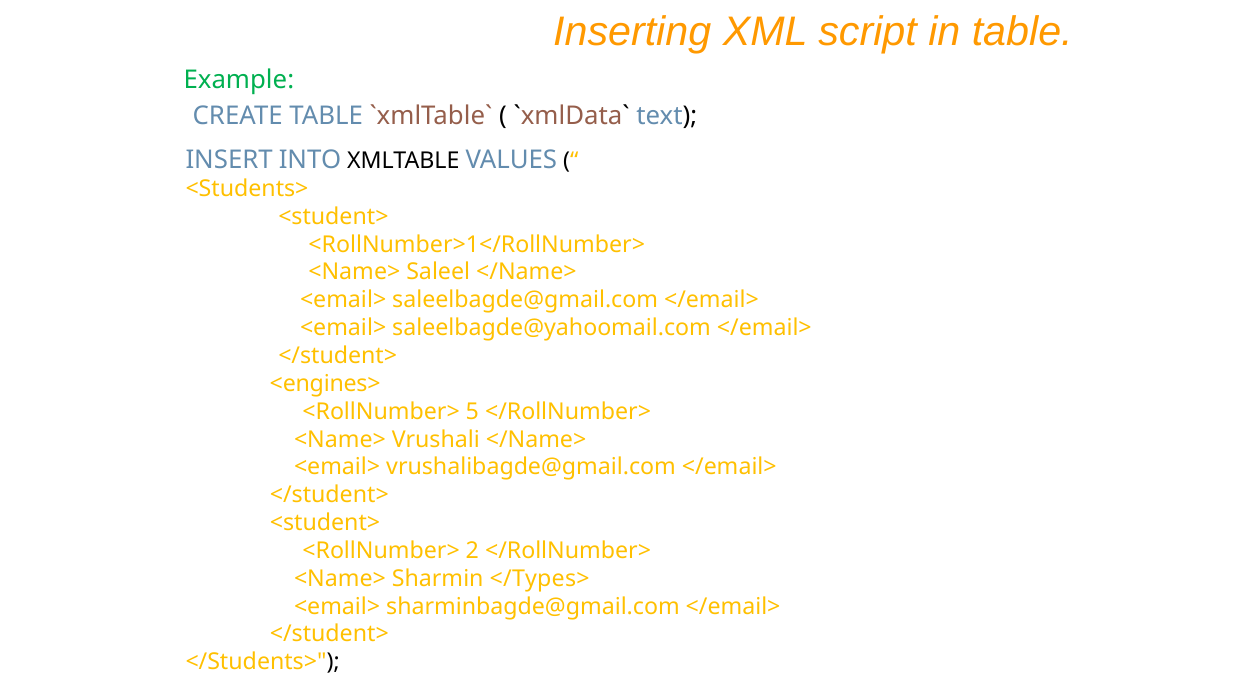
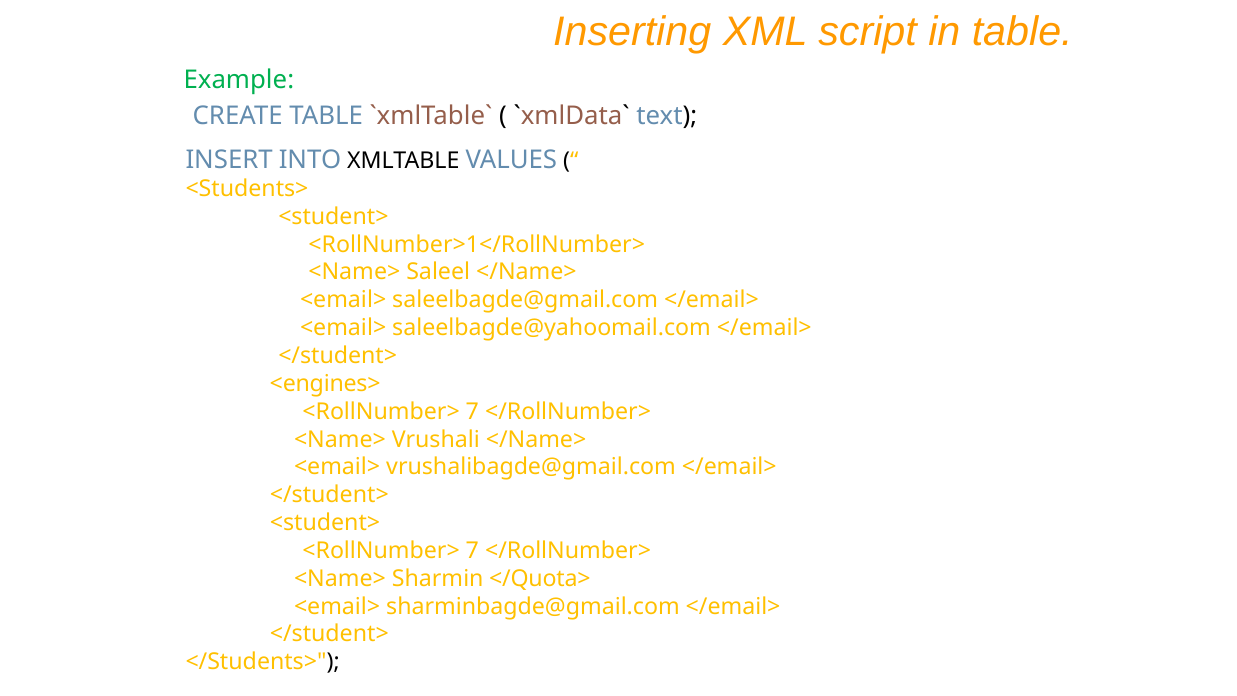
5: 5 -> 7 (472, 411)
2: 2 -> 7 (472, 551)
</Types>: </Types> -> </Quota> (540, 578)
